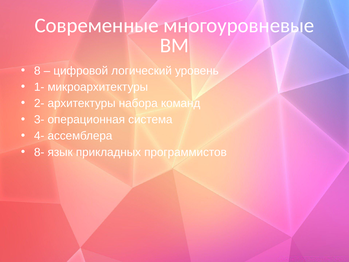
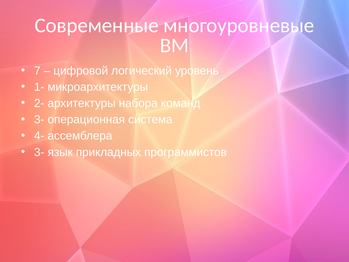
8: 8 -> 7 (37, 71)
8-: 8- -> 3- (39, 152)
